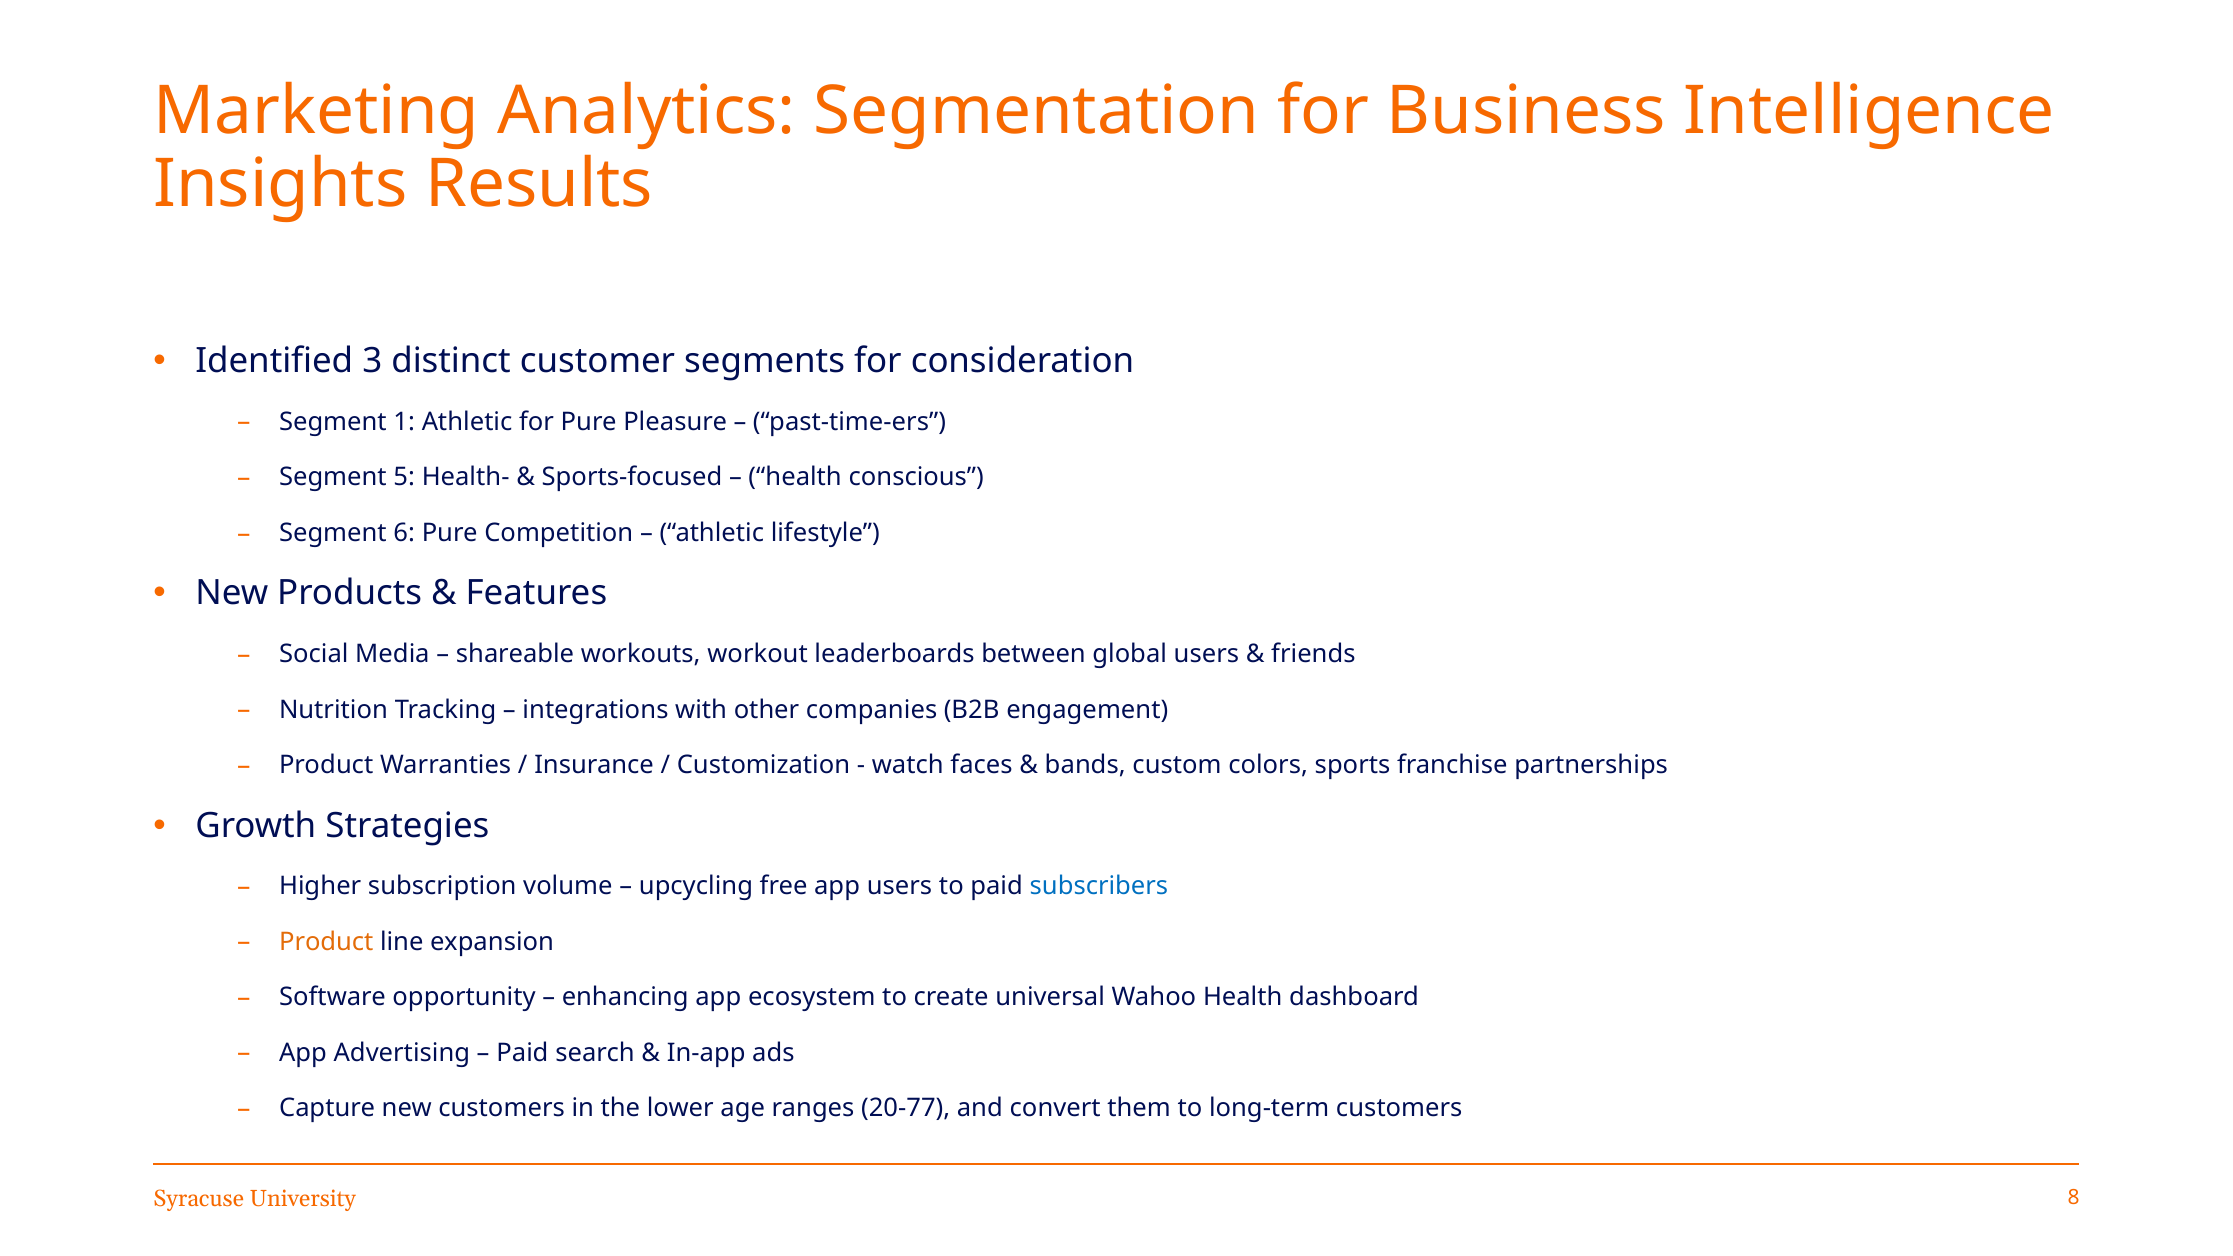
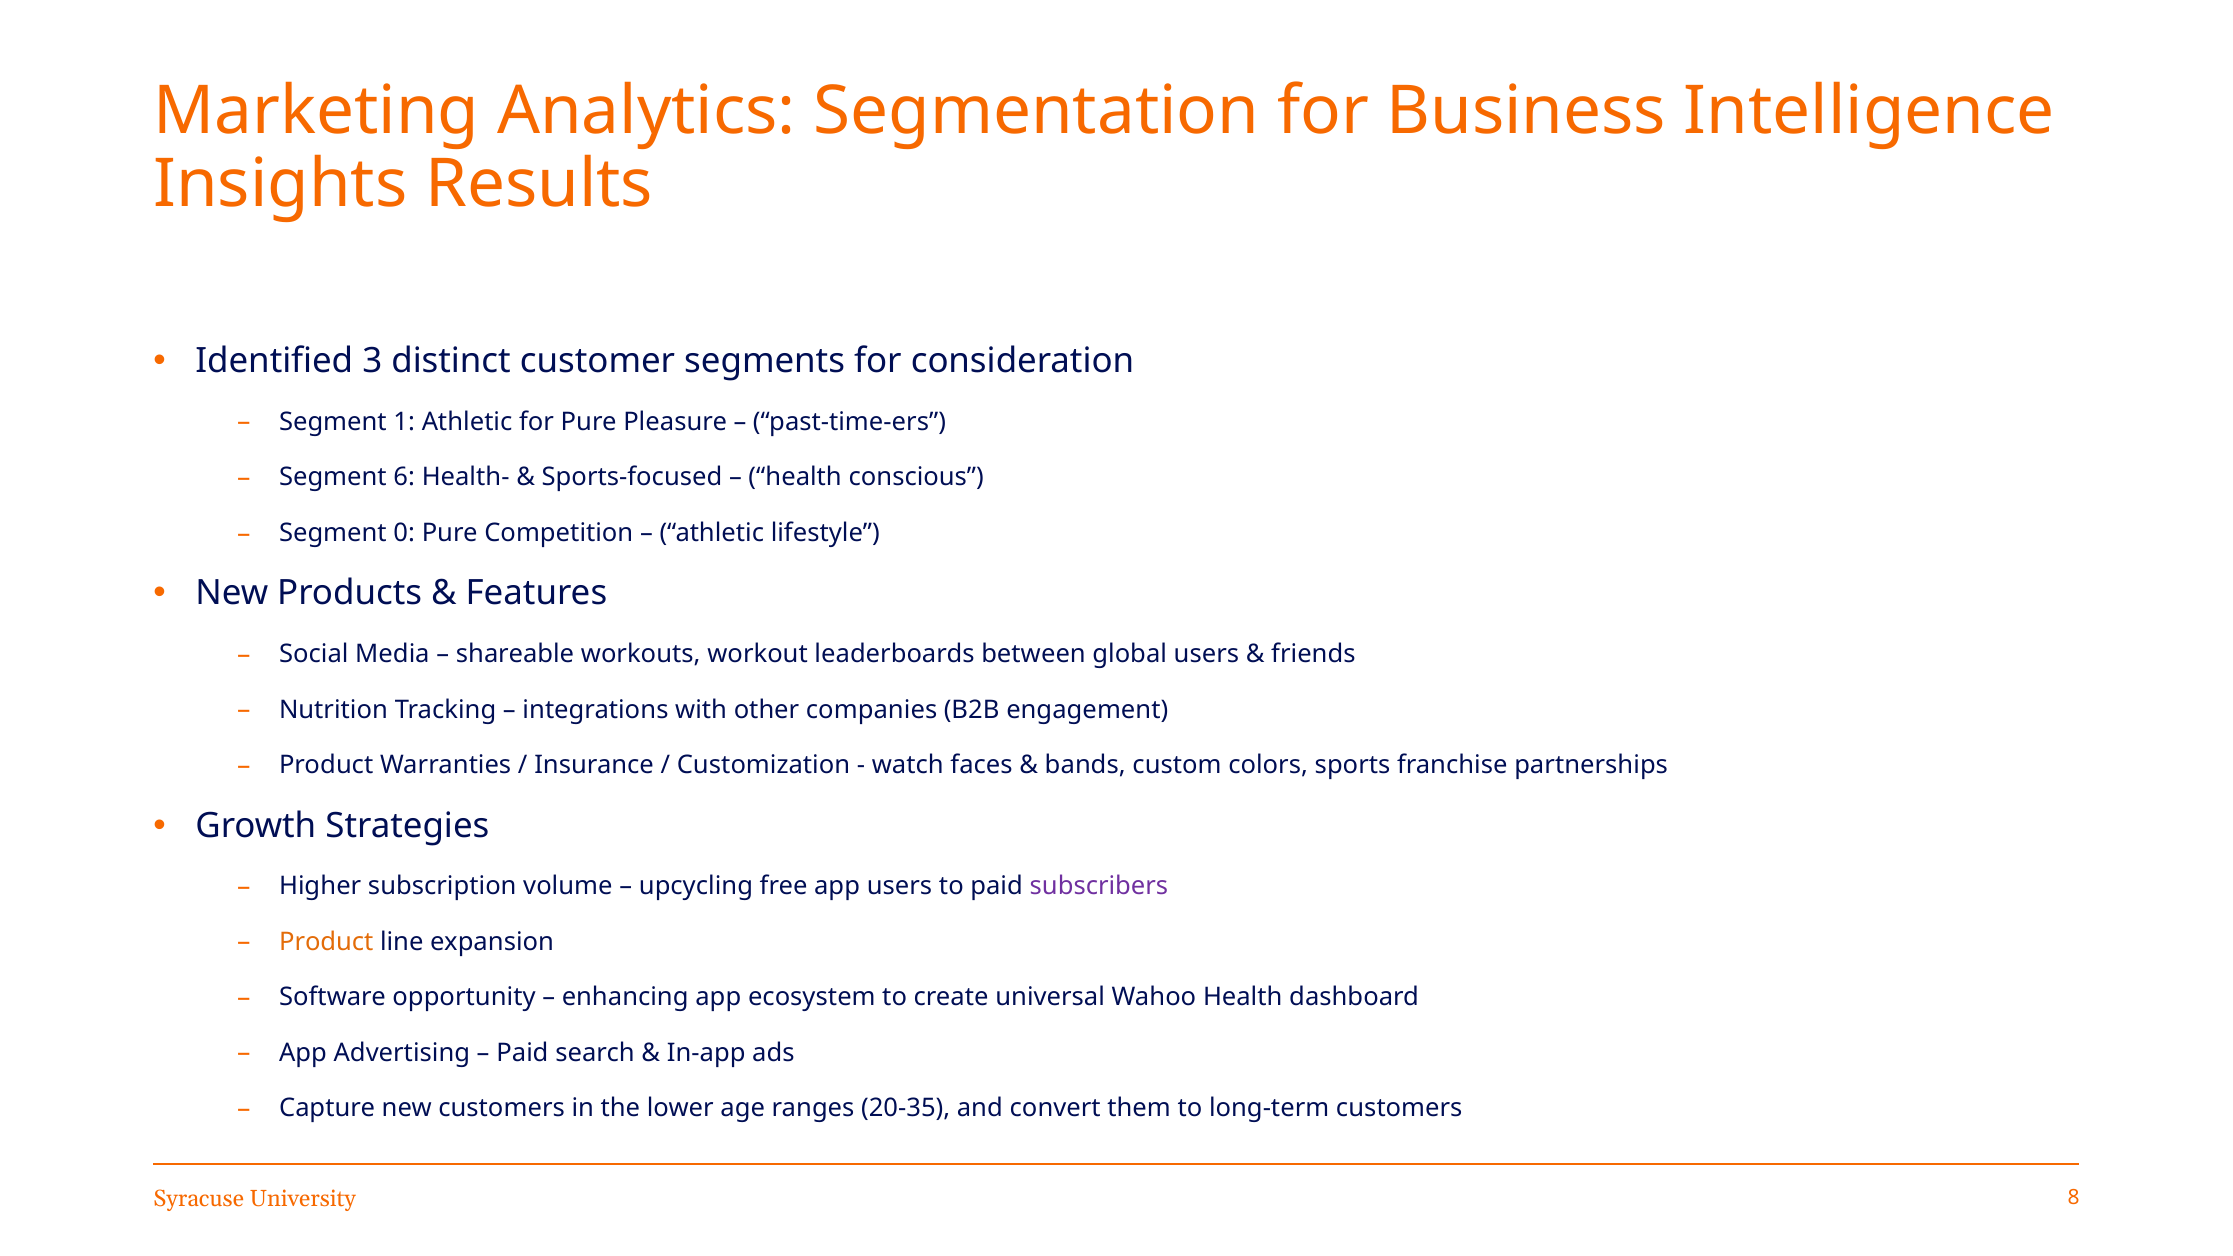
5: 5 -> 6 (404, 478)
6: 6 -> 0 (404, 533)
subscribers colour: blue -> purple (1099, 886)
20-77: 20-77 -> 20-35 (906, 1108)
